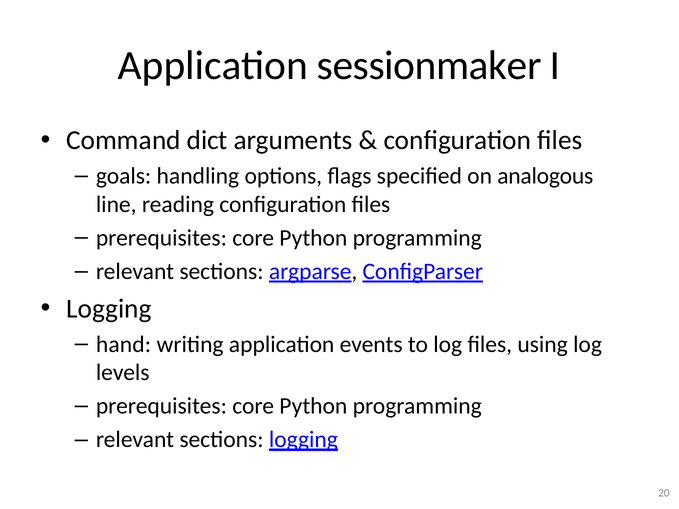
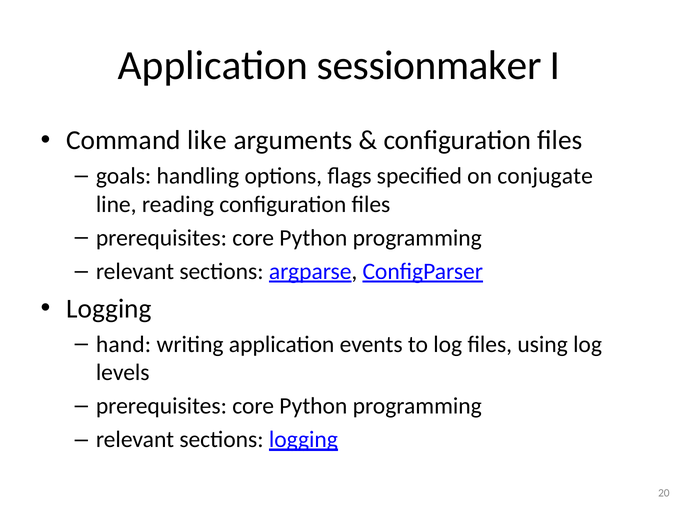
dict: dict -> like (207, 141)
analogous: analogous -> conjugate (545, 176)
